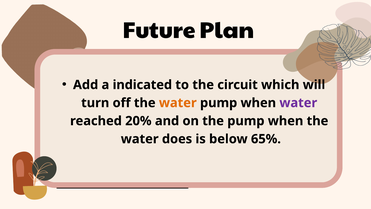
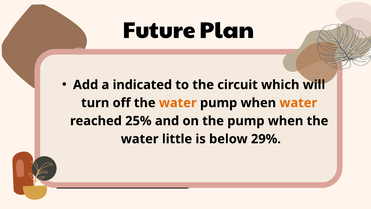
water colour: purple -> orange (298, 103)
20%: 20% -> 25% (138, 121)
does: does -> little (177, 139)
65%: 65% -> 29% (266, 139)
